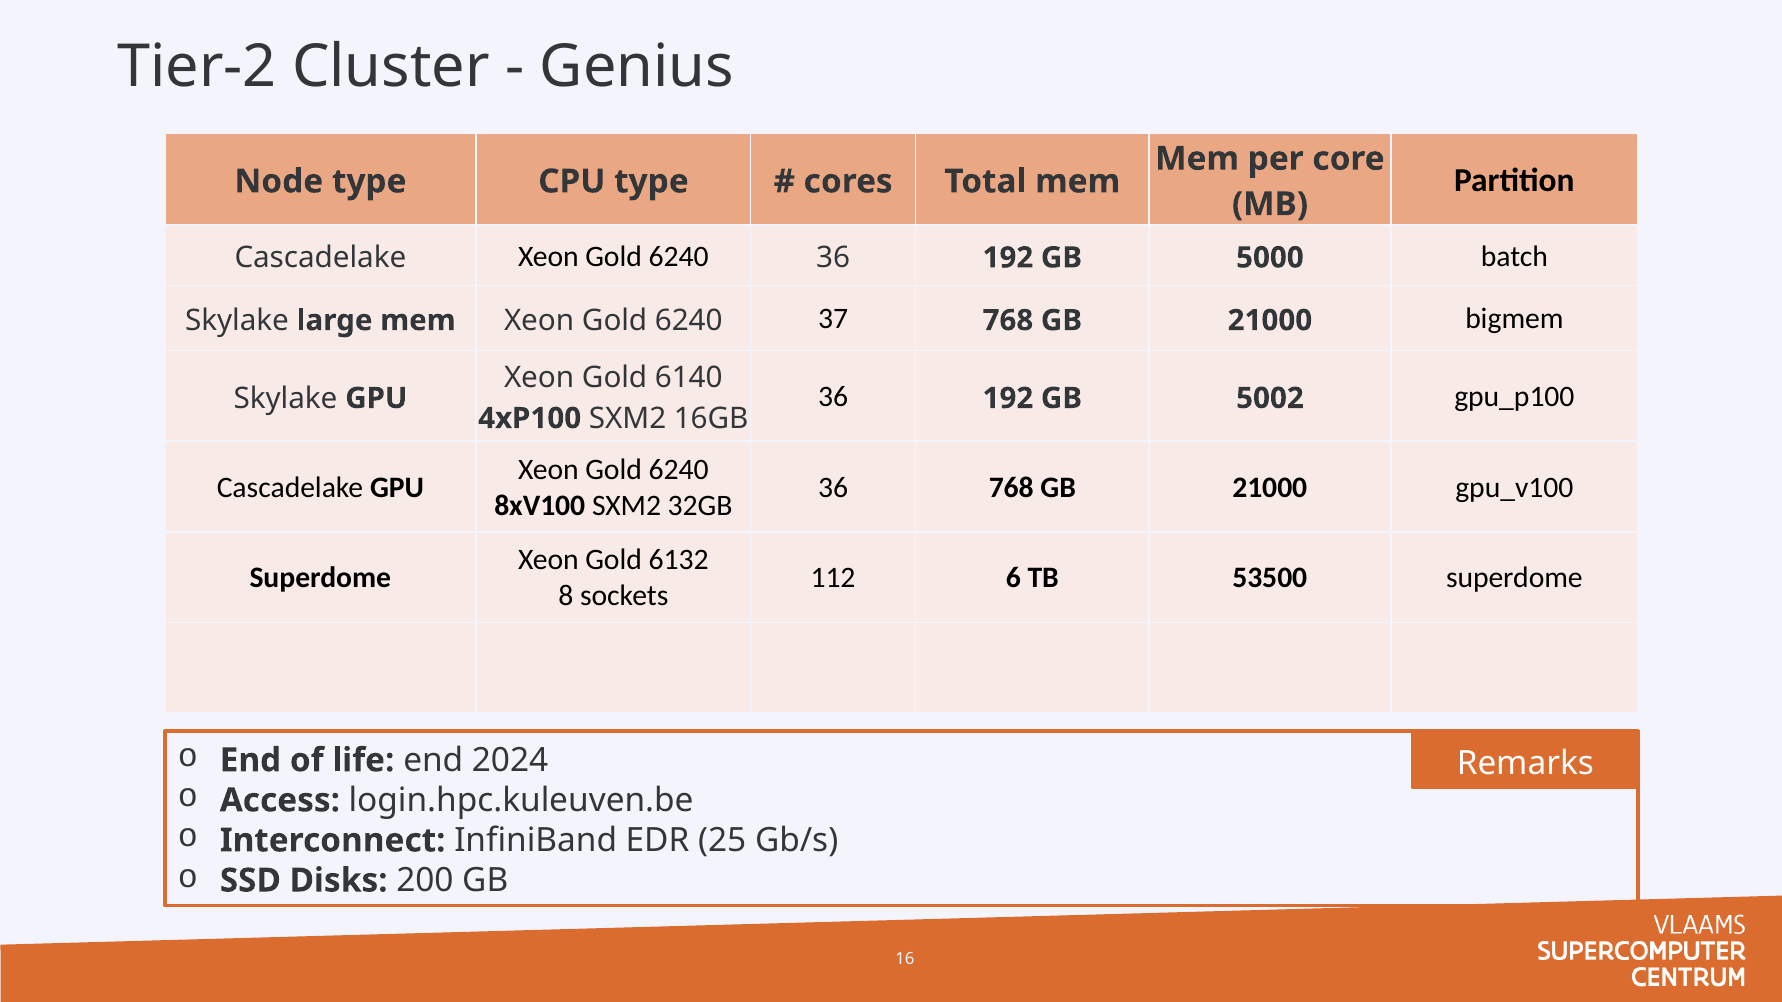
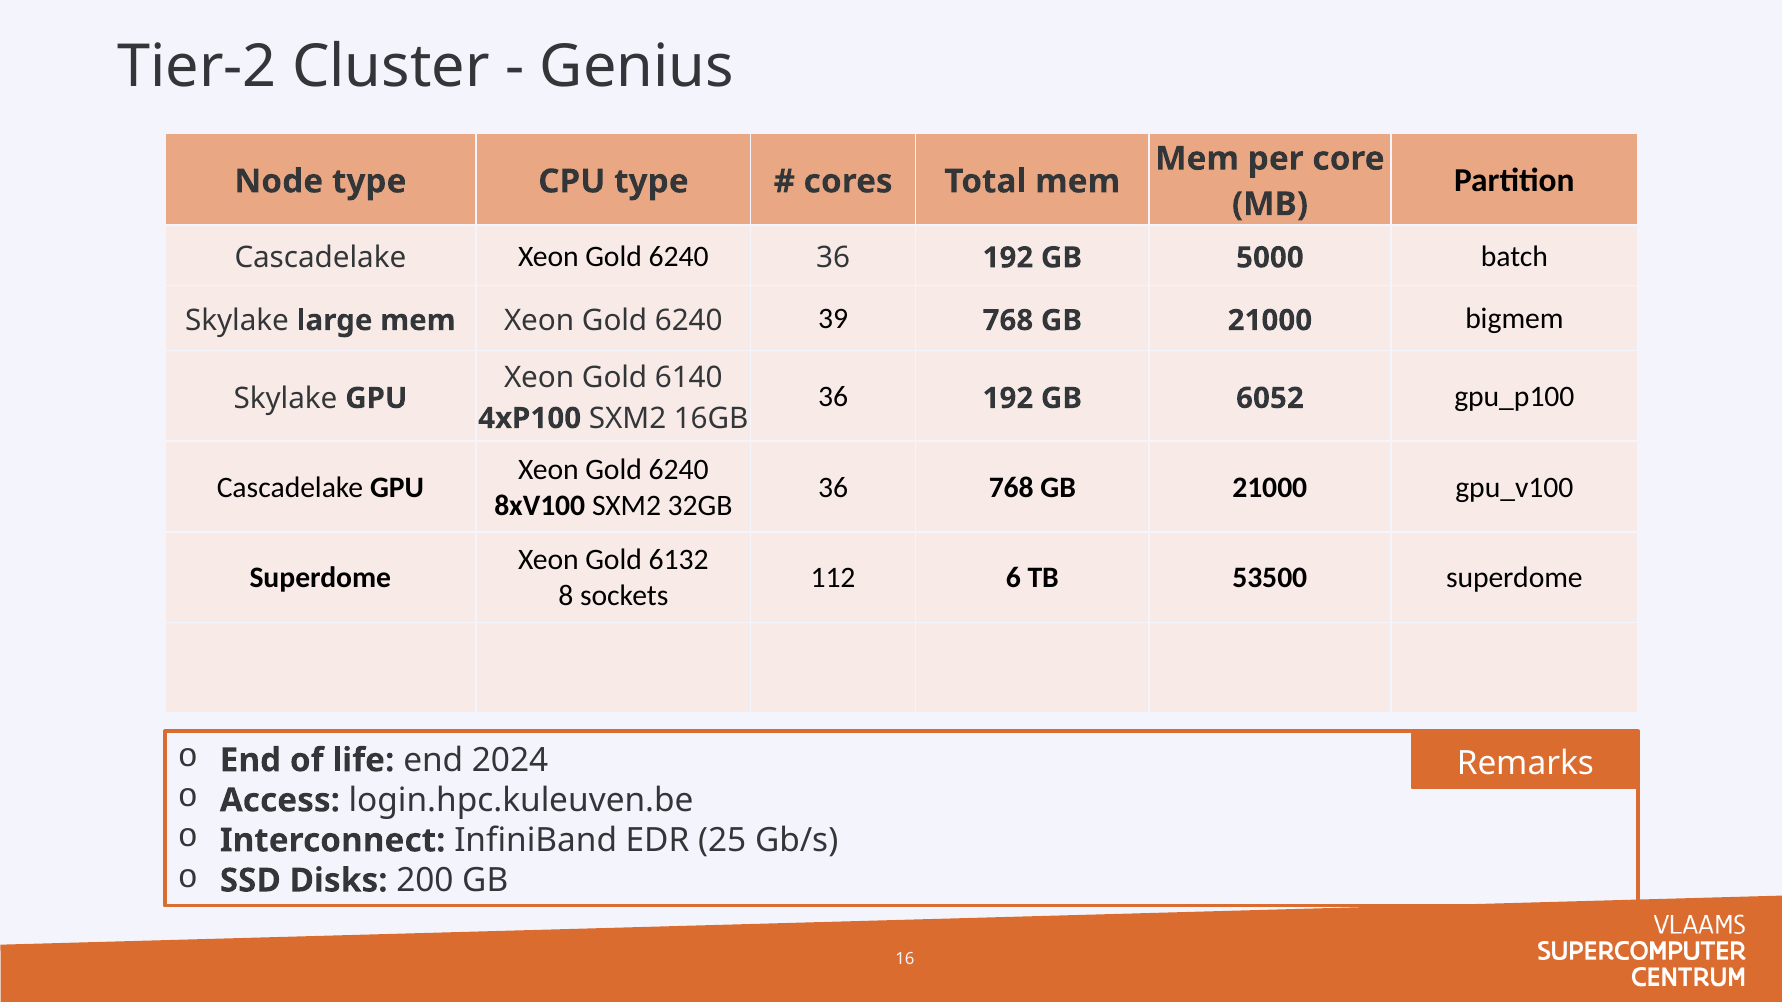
37: 37 -> 39 (833, 319)
5002: 5002 -> 6052 (1270, 398)
